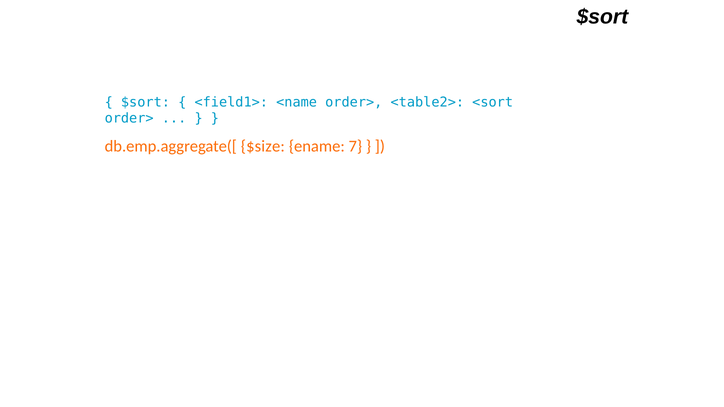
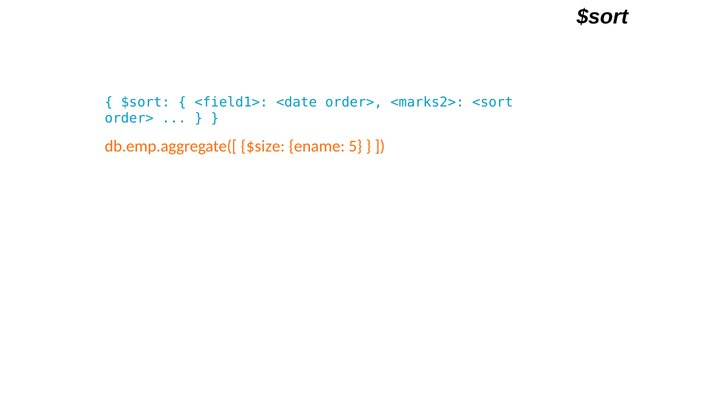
<name: <name -> <date (297, 102)
<table2>: <table2> -> <marks2> (427, 102)
7: 7 -> 5 (355, 146)
